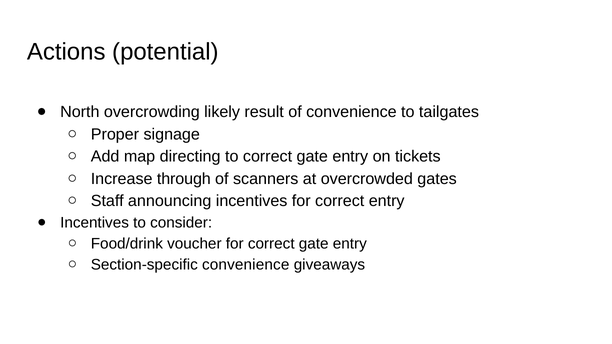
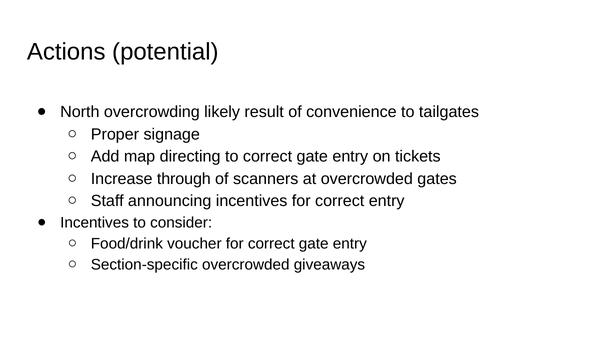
Section-specific convenience: convenience -> overcrowded (246, 265)
